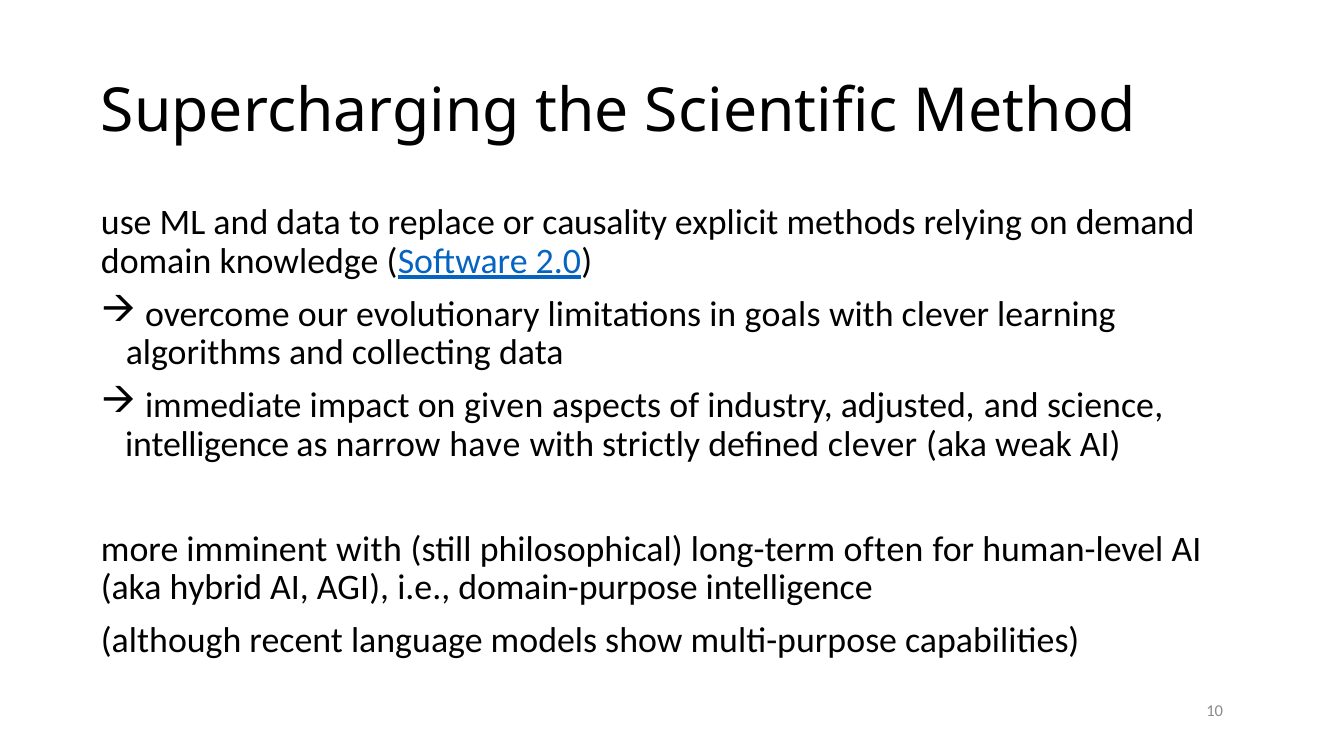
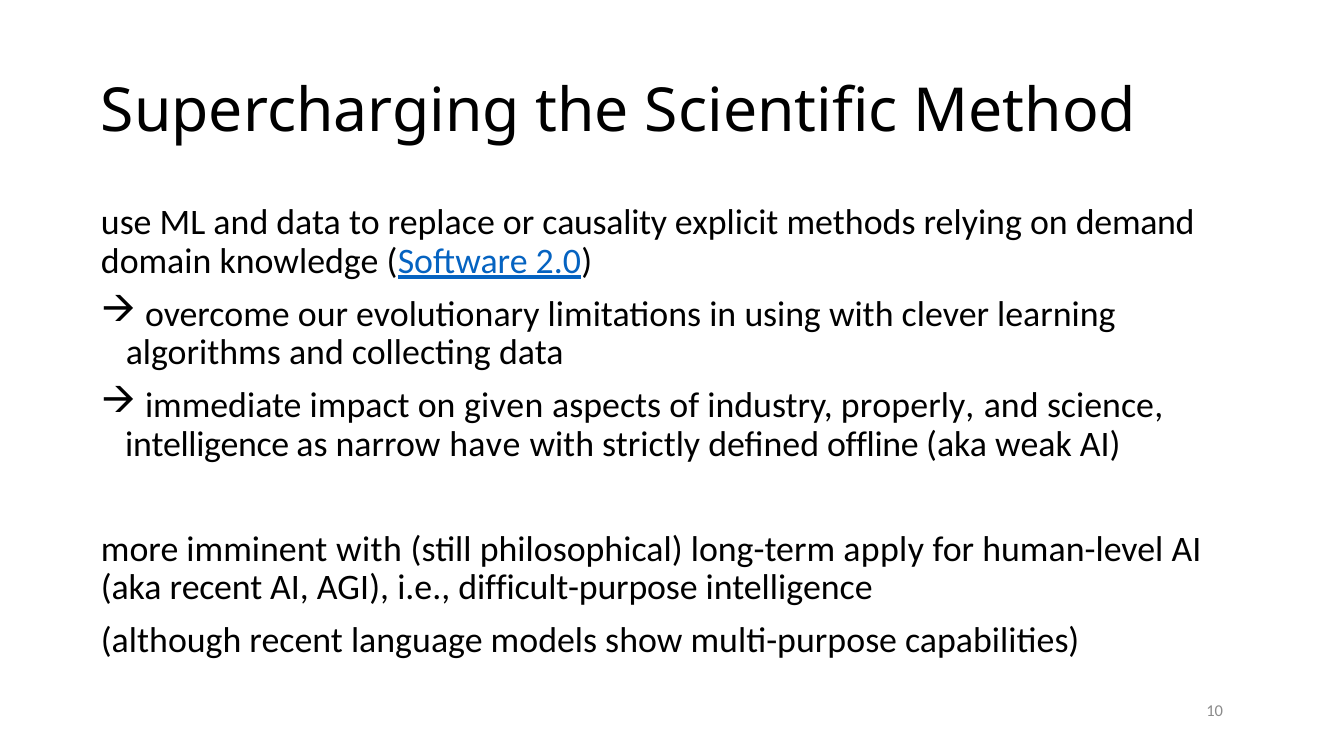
goals: goals -> using (783, 314)
adjusted: adjusted -> properly (908, 406)
defined clever: clever -> offline (873, 444)
often: often -> apply (884, 549)
aka hybrid: hybrid -> recent (216, 588)
domain-purpose: domain-purpose -> difficult-purpose (578, 588)
